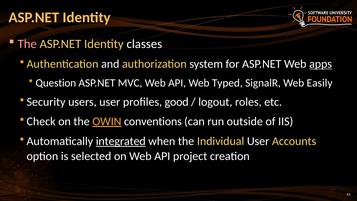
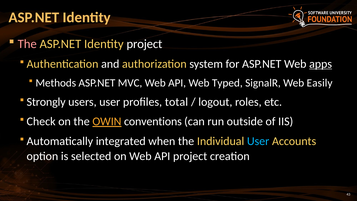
Identity classes: classes -> project (144, 44)
Question: Question -> Methods (56, 83)
Security: Security -> Strongly (46, 102)
good: good -> total (176, 102)
integrated underline: present -> none (121, 141)
User colour: white -> light blue (258, 141)
